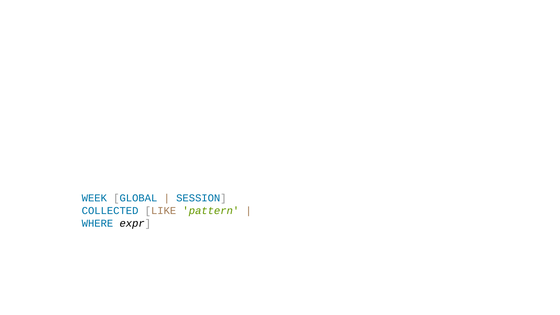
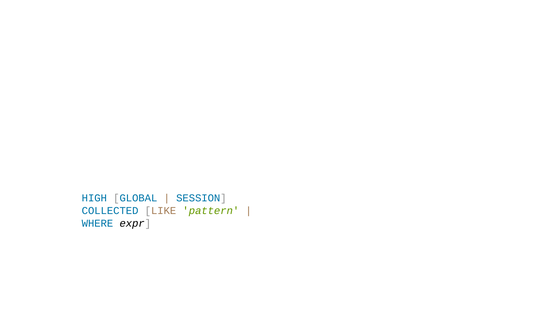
WEEK: WEEK -> HIGH (94, 198)
